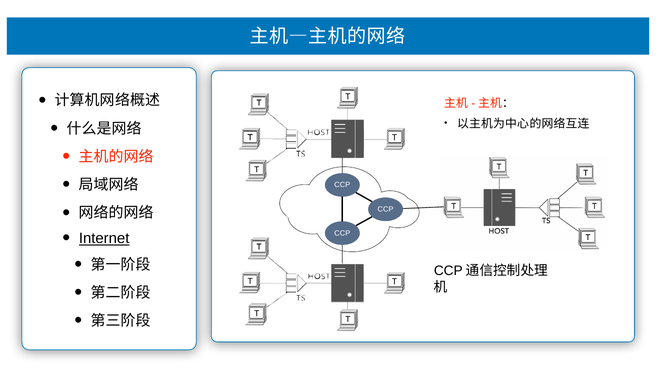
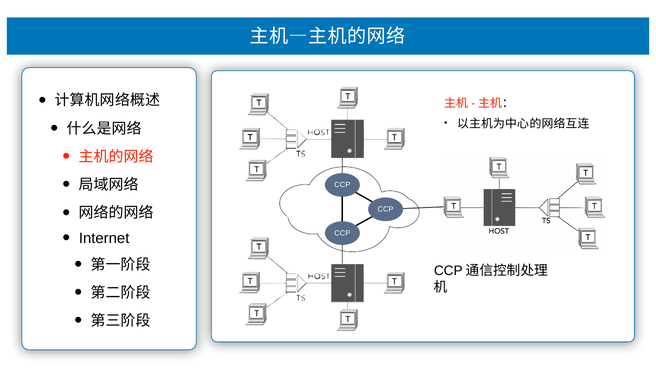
Internet underline: present -> none (104, 238)
